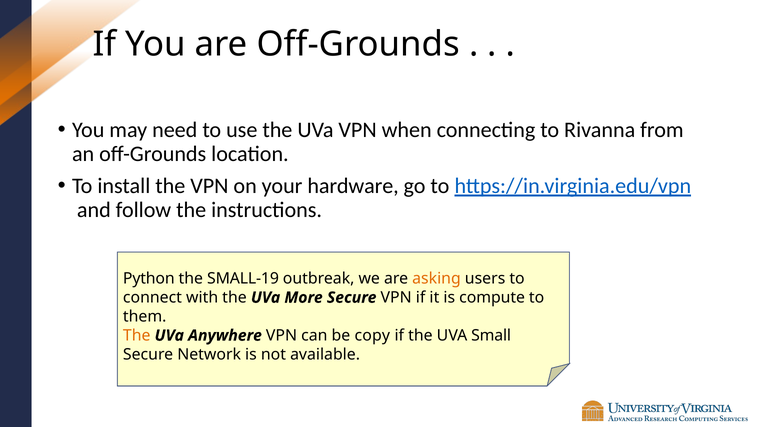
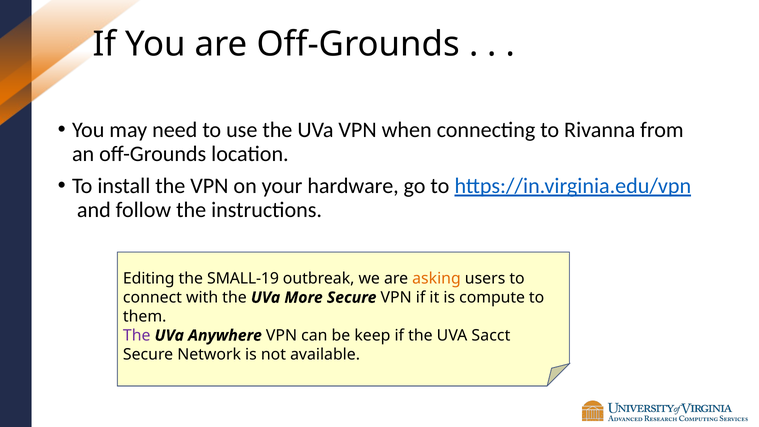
Python: Python -> Editing (149, 279)
The colour: orange -> purple (137, 335)
copy: copy -> keep (372, 335)
Small: Small -> Sacct (491, 335)
